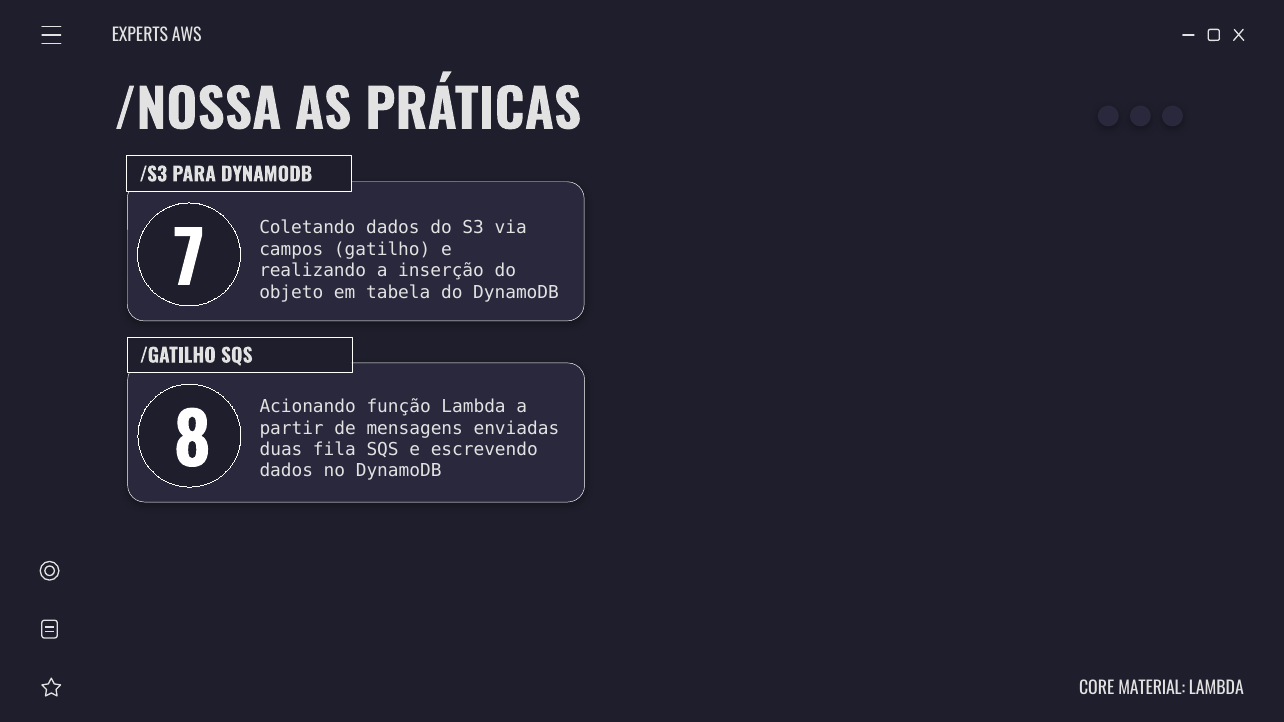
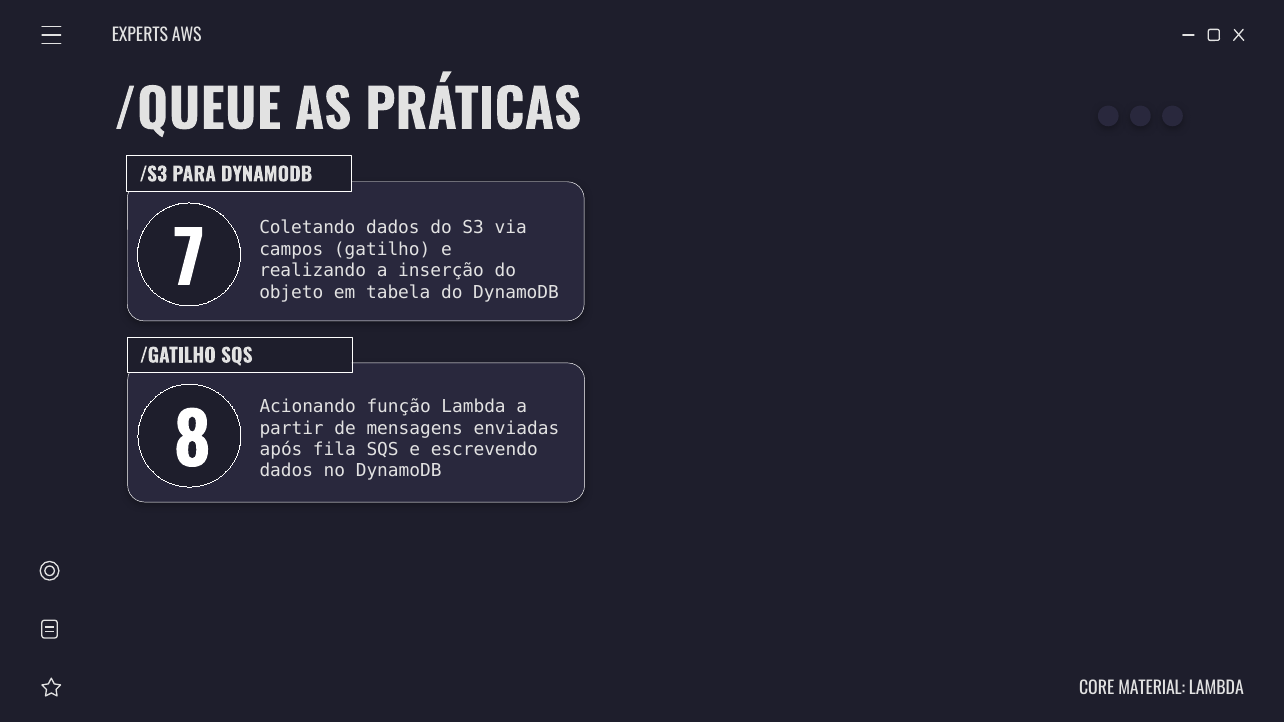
/NOSSA: /NOSSA -> /QUEUE (197, 111)
duas: duas -> após (281, 450)
